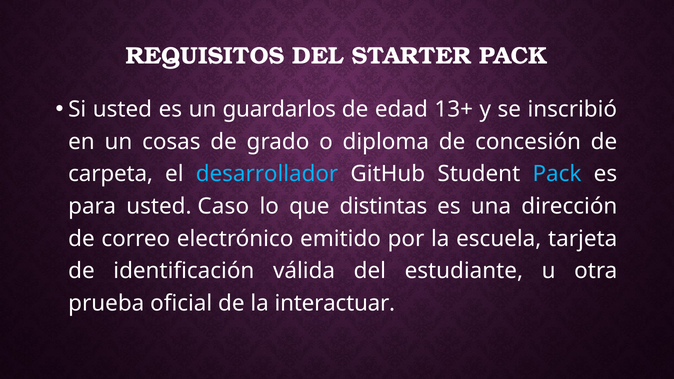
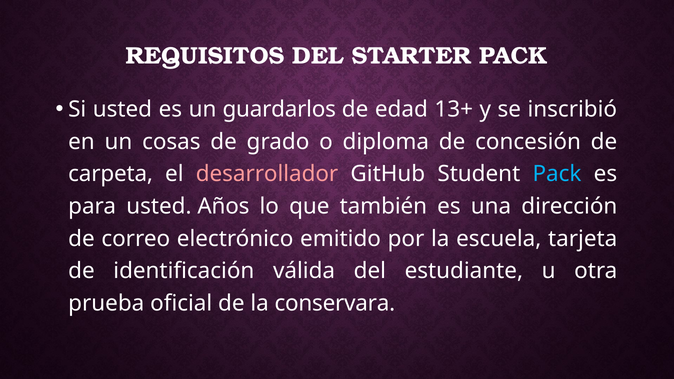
desarrollador colour: light blue -> pink (267, 174)
Caso: Caso -> Años (223, 206)
distintas: distintas -> también (383, 206)
interactuar: interactuar -> conservara (335, 303)
